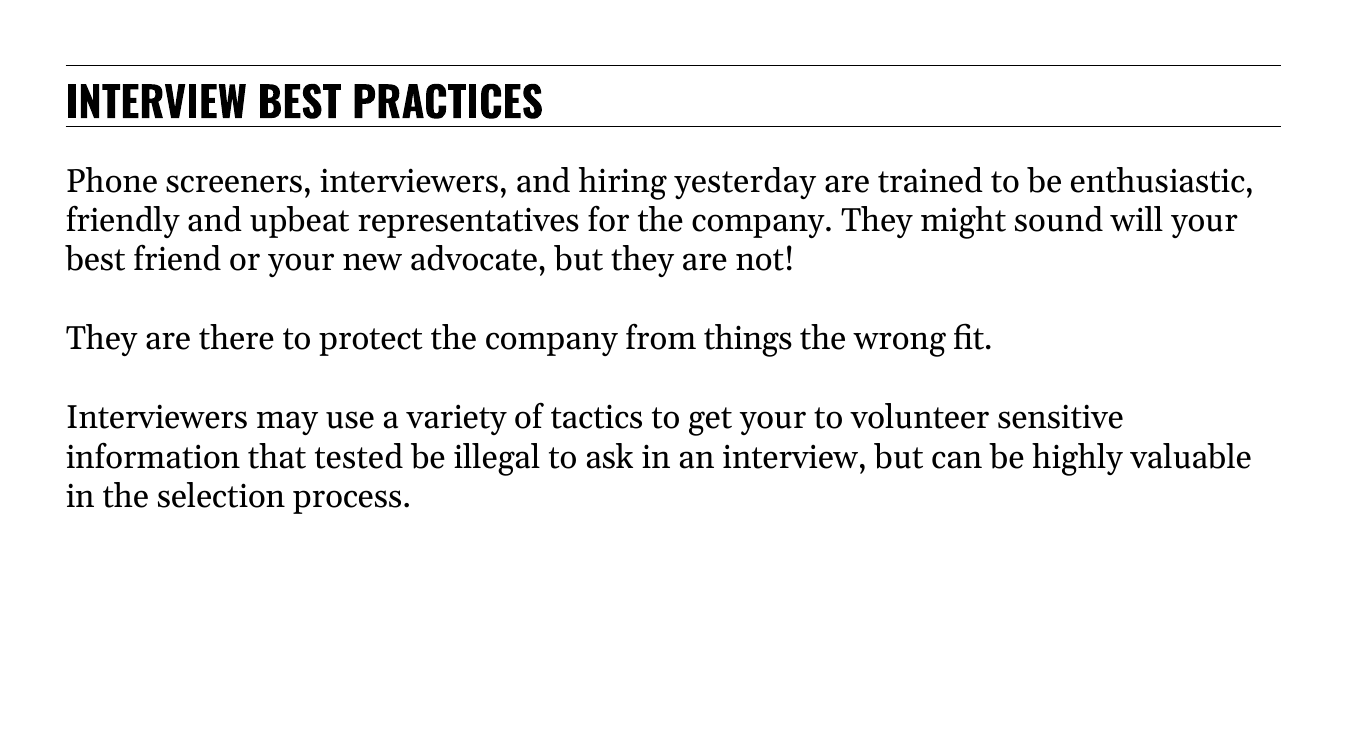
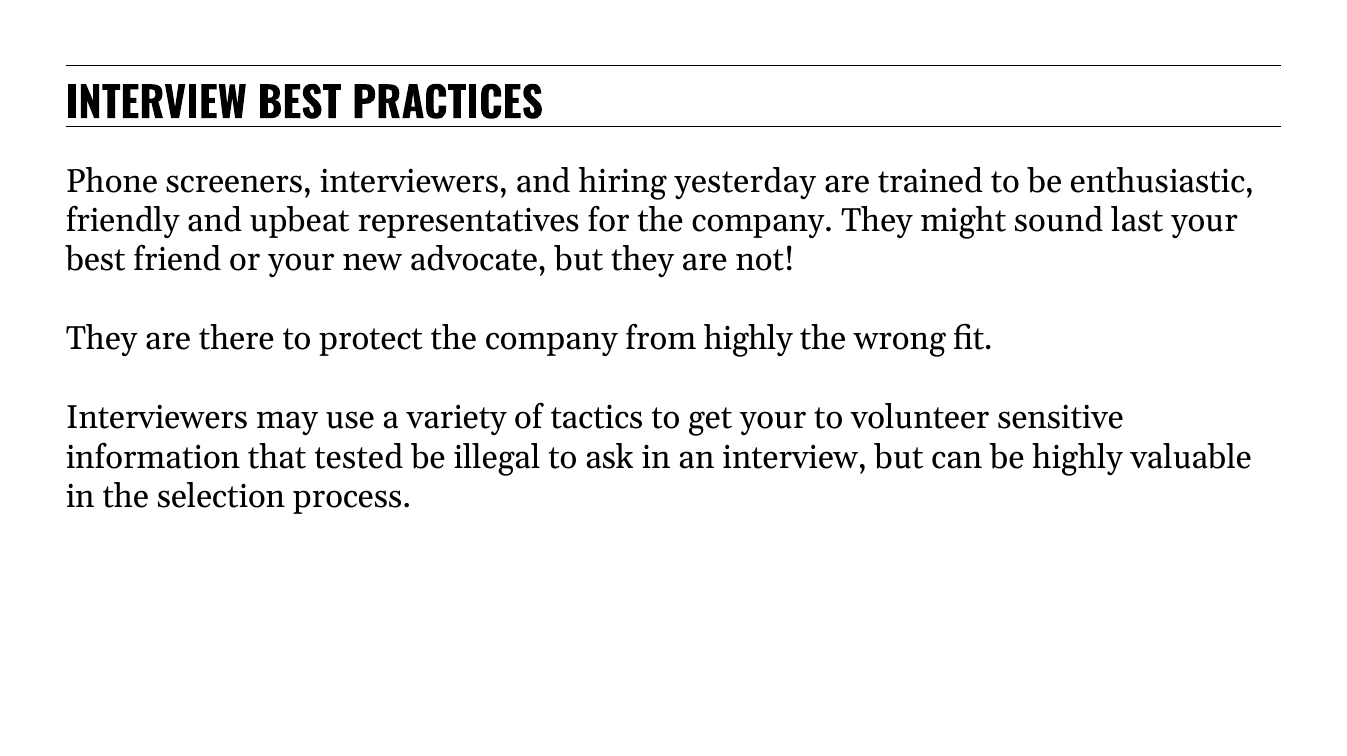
will: will -> last (1137, 221)
from things: things -> highly (748, 339)
